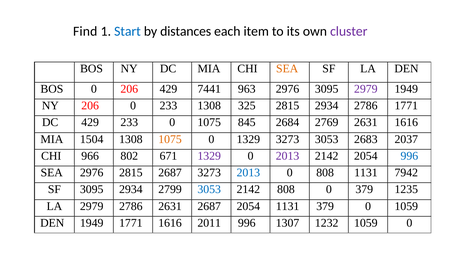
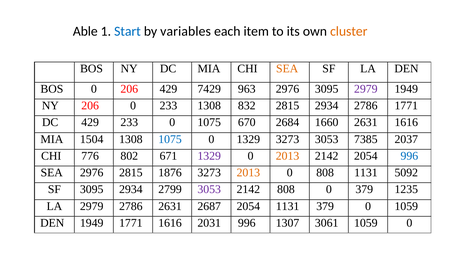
Find: Find -> Able (85, 31)
distances: distances -> variables (186, 31)
cluster colour: purple -> orange (349, 31)
7441: 7441 -> 7429 (209, 89)
325: 325 -> 832 (247, 106)
845: 845 -> 670 (247, 123)
2769: 2769 -> 1660 (327, 123)
1075 colour: orange -> blue (170, 139)
2683: 2683 -> 7385 (366, 139)
966: 966 -> 776 (90, 156)
2013 colour: purple -> orange (288, 156)
2815 2687: 2687 -> 1876 (170, 173)
2013 colour: blue -> orange (248, 173)
7942: 7942 -> 5092 (406, 173)
3053 colour: blue -> purple (209, 190)
2011: 2011 -> 2031 (209, 223)
1232: 1232 -> 3061 (327, 223)
